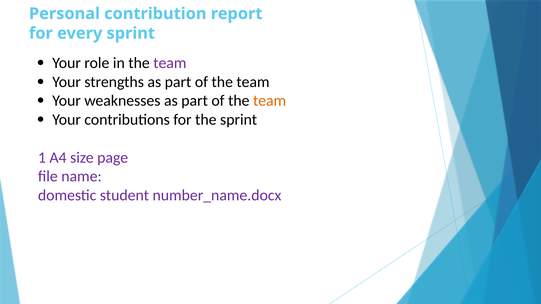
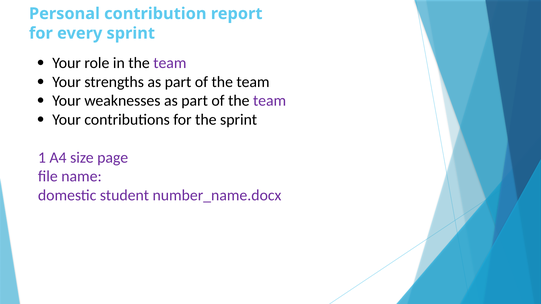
team colour: orange -> purple (270, 101)
